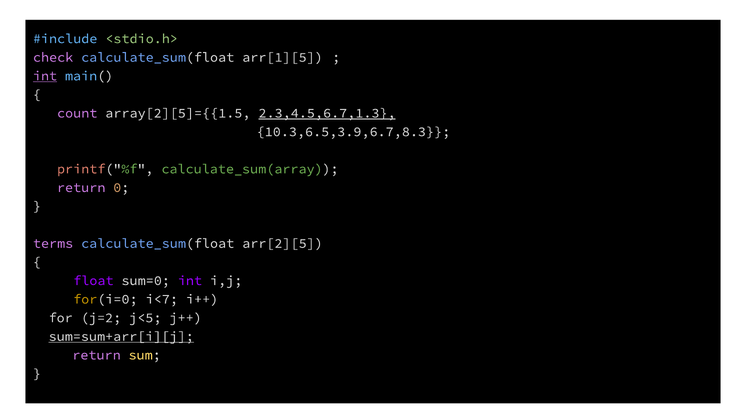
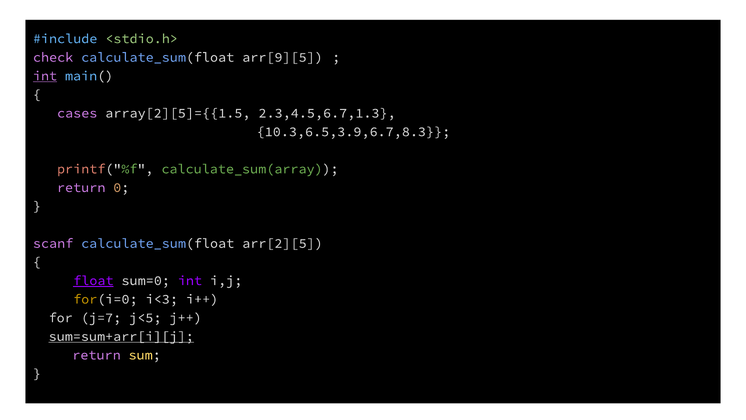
arr[1][5: arr[1][5 -> arr[9][5 (283, 57)
count: count -> cases (77, 113)
2.3,4.5,6.7,1.3 underline: present -> none (327, 113)
terms: terms -> scanf (53, 243)
float underline: none -> present (93, 280)
i<7: i<7 -> i<3 (162, 299)
j=2: j=2 -> j=7 (101, 318)
